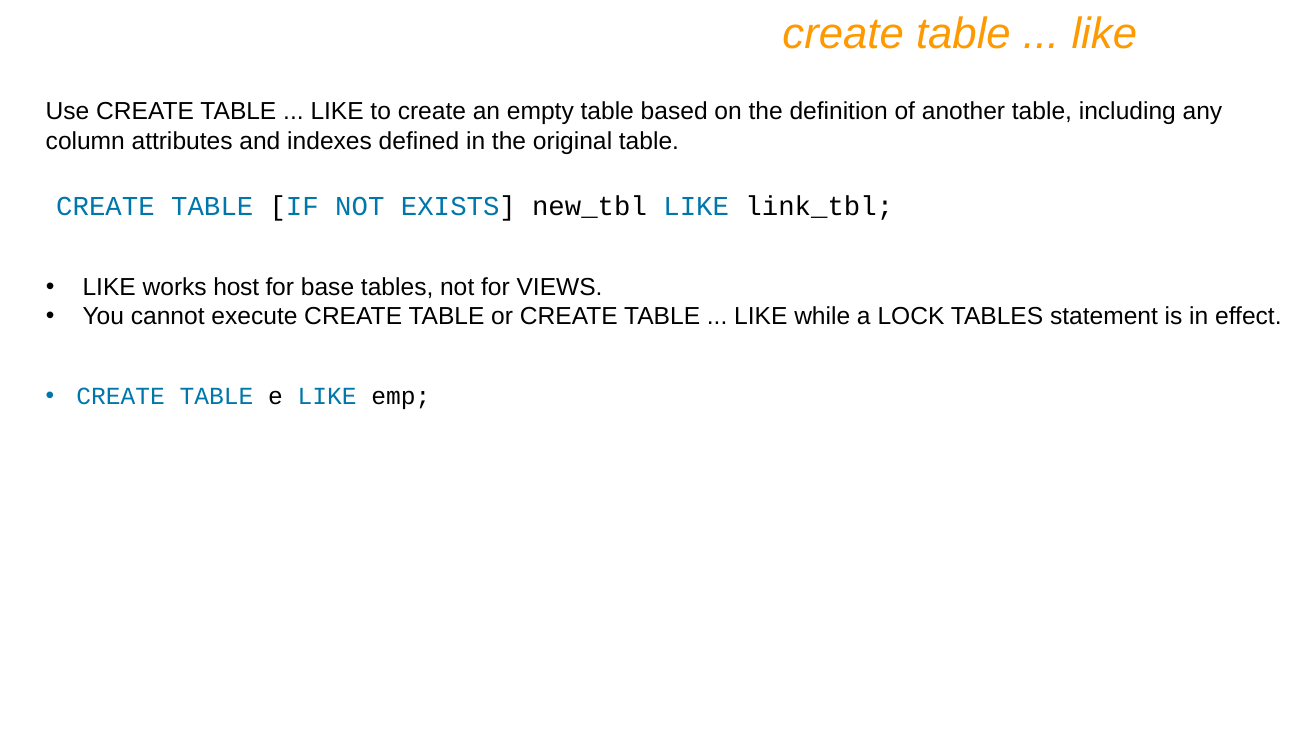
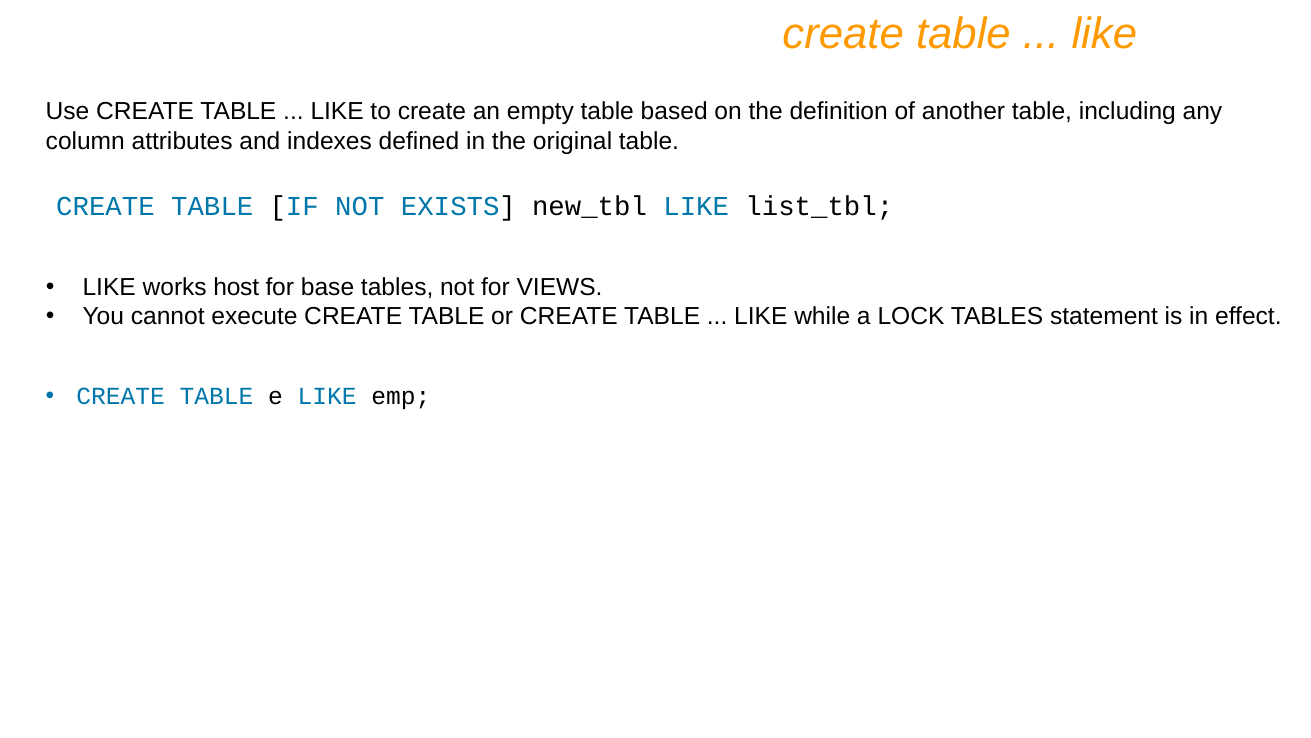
link_tbl: link_tbl -> list_tbl (819, 206)
